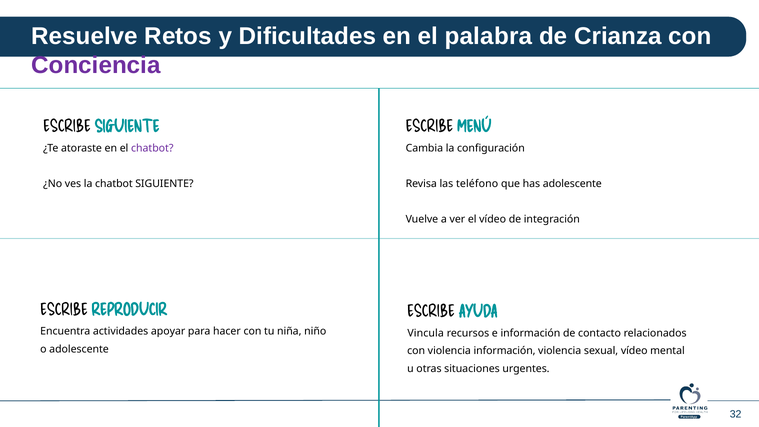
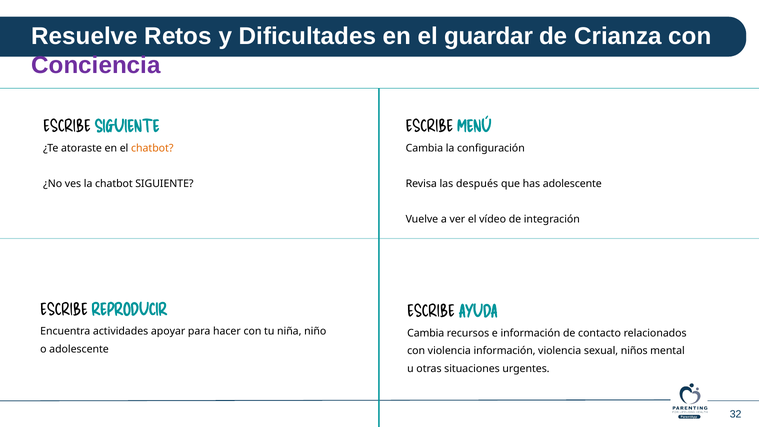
palabra: palabra -> guardar (489, 36)
chatbot colour: purple -> orange (152, 148)
teléfono: teléfono -> después (477, 184)
Vincula: Vincula -> Cambia (426, 333)
sexual vídeo: vídeo -> niños (634, 351)
